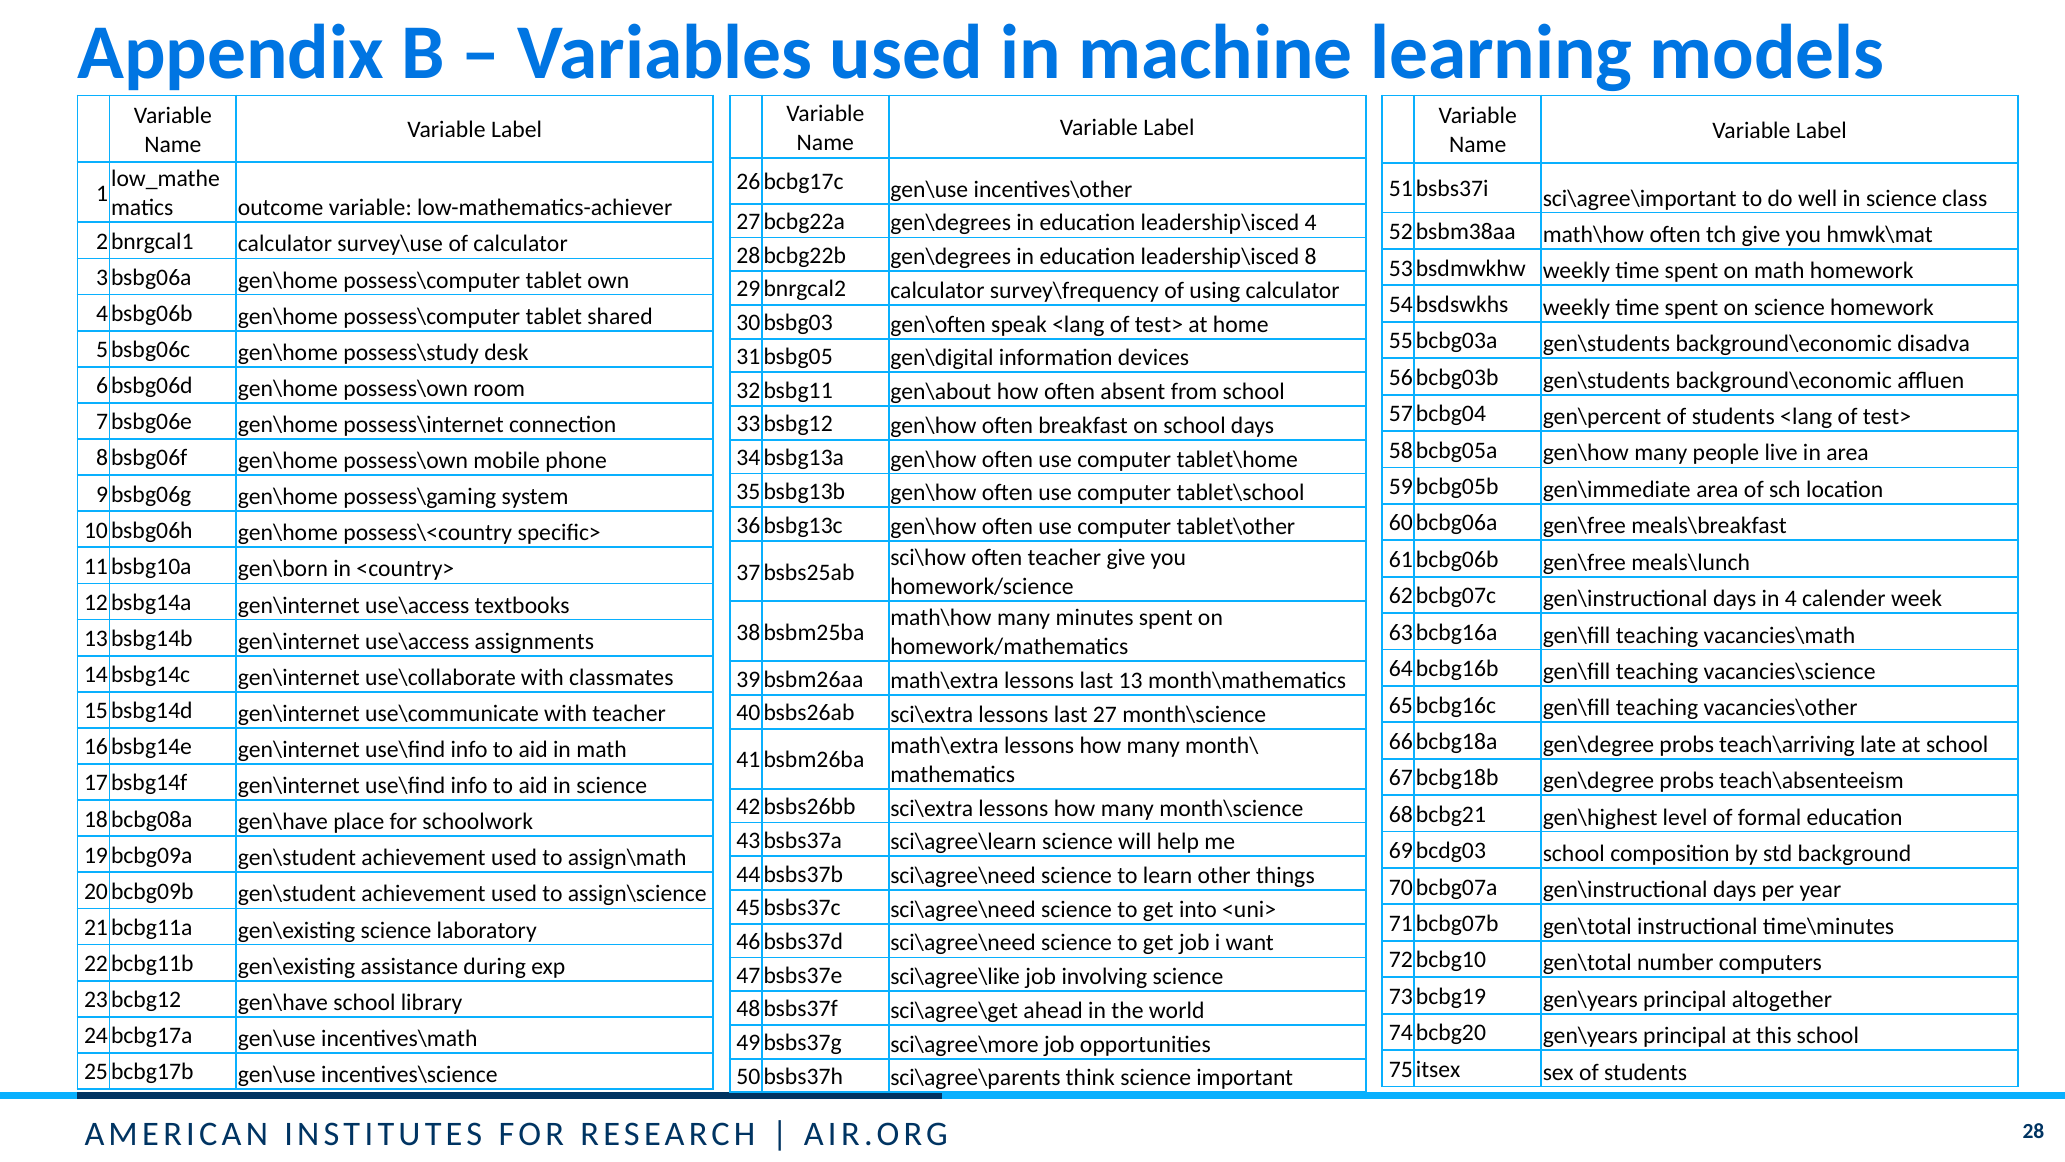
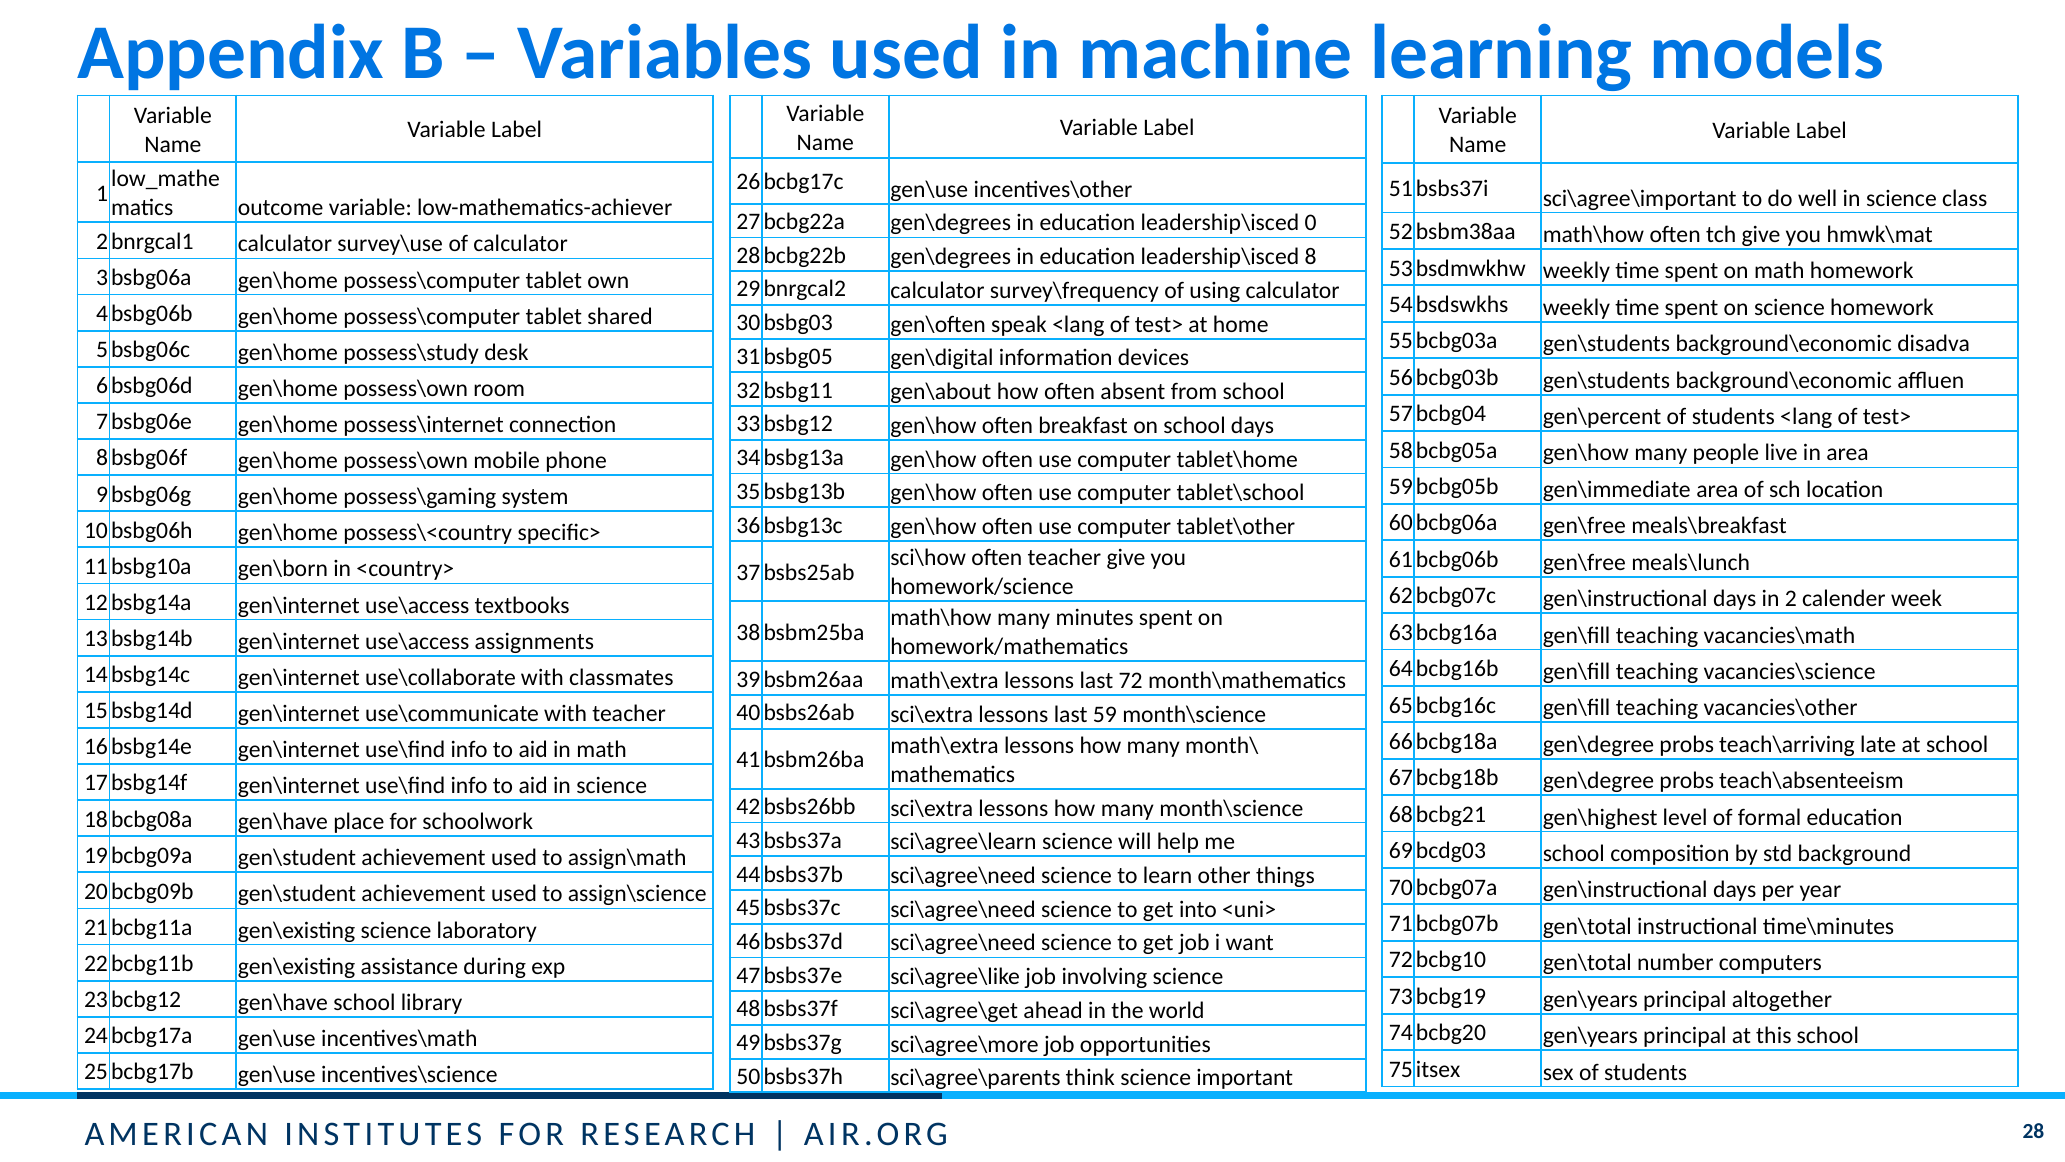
leadership\isced 4: 4 -> 0 (1311, 223)
in 4: 4 -> 2 (1791, 599)
13: 13 -> 72 (1131, 680)
27: 27 -> 59 (1105, 714)
